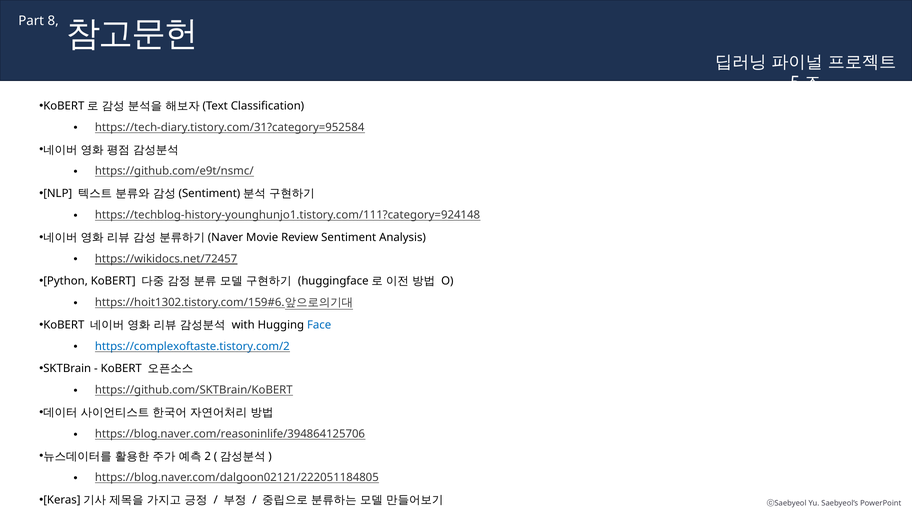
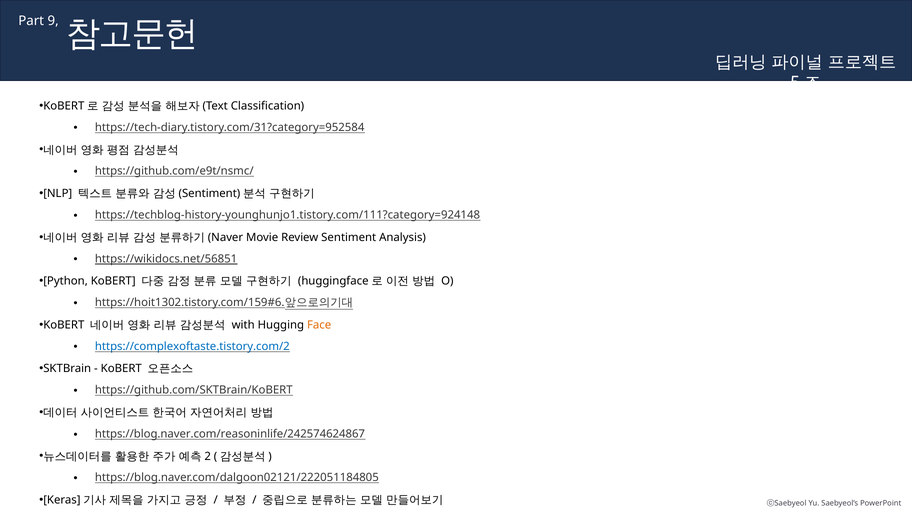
8: 8 -> 9 (53, 21)
https://wikidocs.net/72457: https://wikidocs.net/72457 -> https://wikidocs.net/56851 (166, 259)
Face colour: blue -> orange (319, 325)
https://blog.naver.com/reasoninlife/394864125706: https://blog.naver.com/reasoninlife/394864125706 -> https://blog.naver.com/reasoninlife/242574624867 (230, 434)
